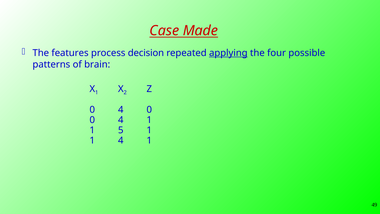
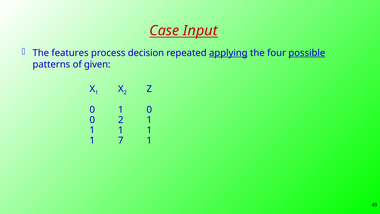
Made: Made -> Input (200, 31)
possible underline: none -> present (307, 53)
brain: brain -> given (97, 64)
4: 4 -> 1 (121, 110)
4: 4 -> 2 (121, 120)
5: 5 -> 1 (121, 130)
1 4: 4 -> 7 (121, 140)
